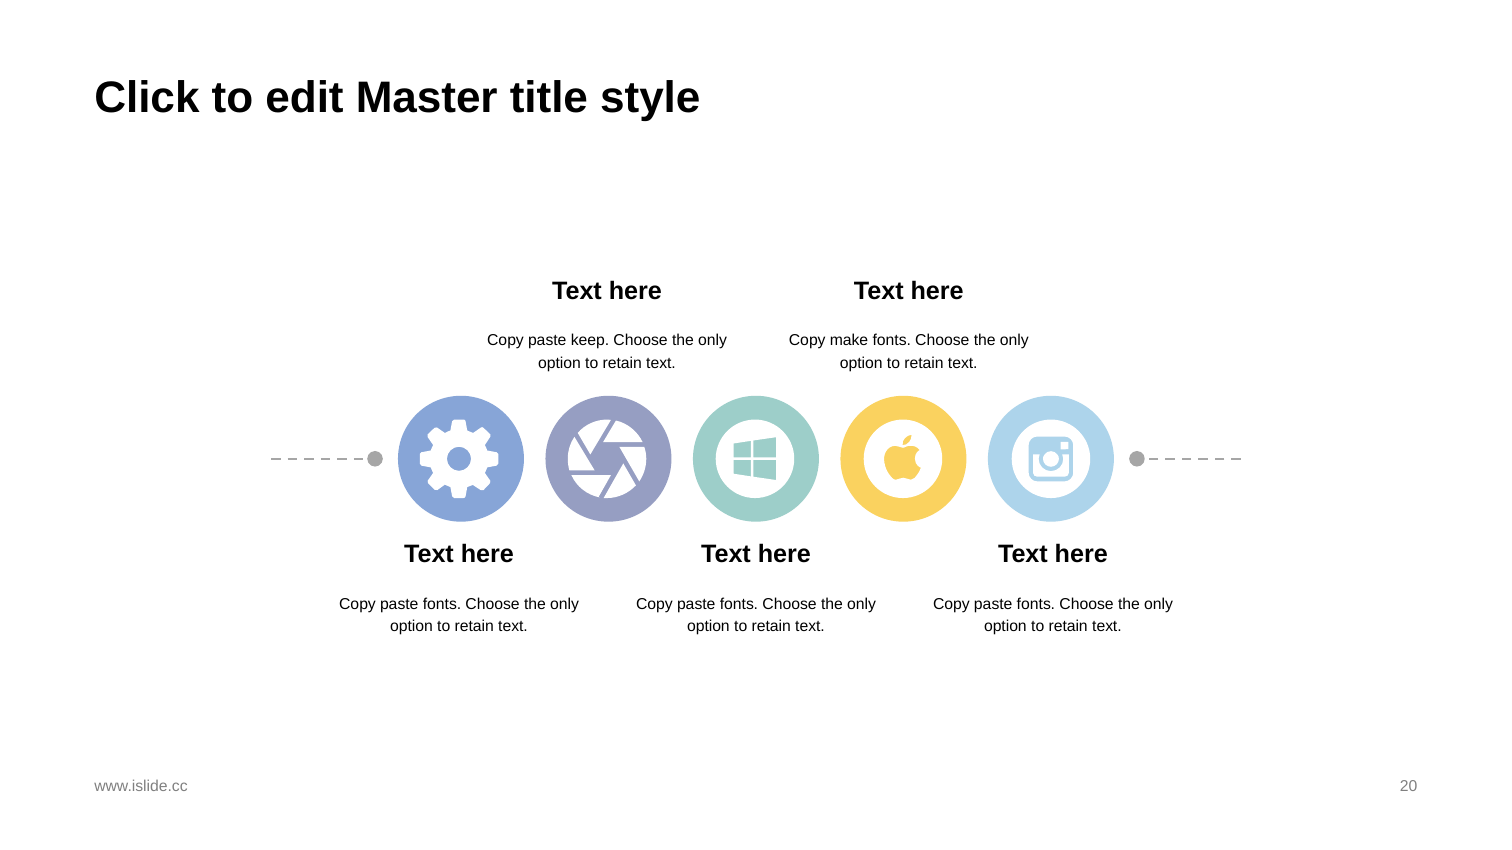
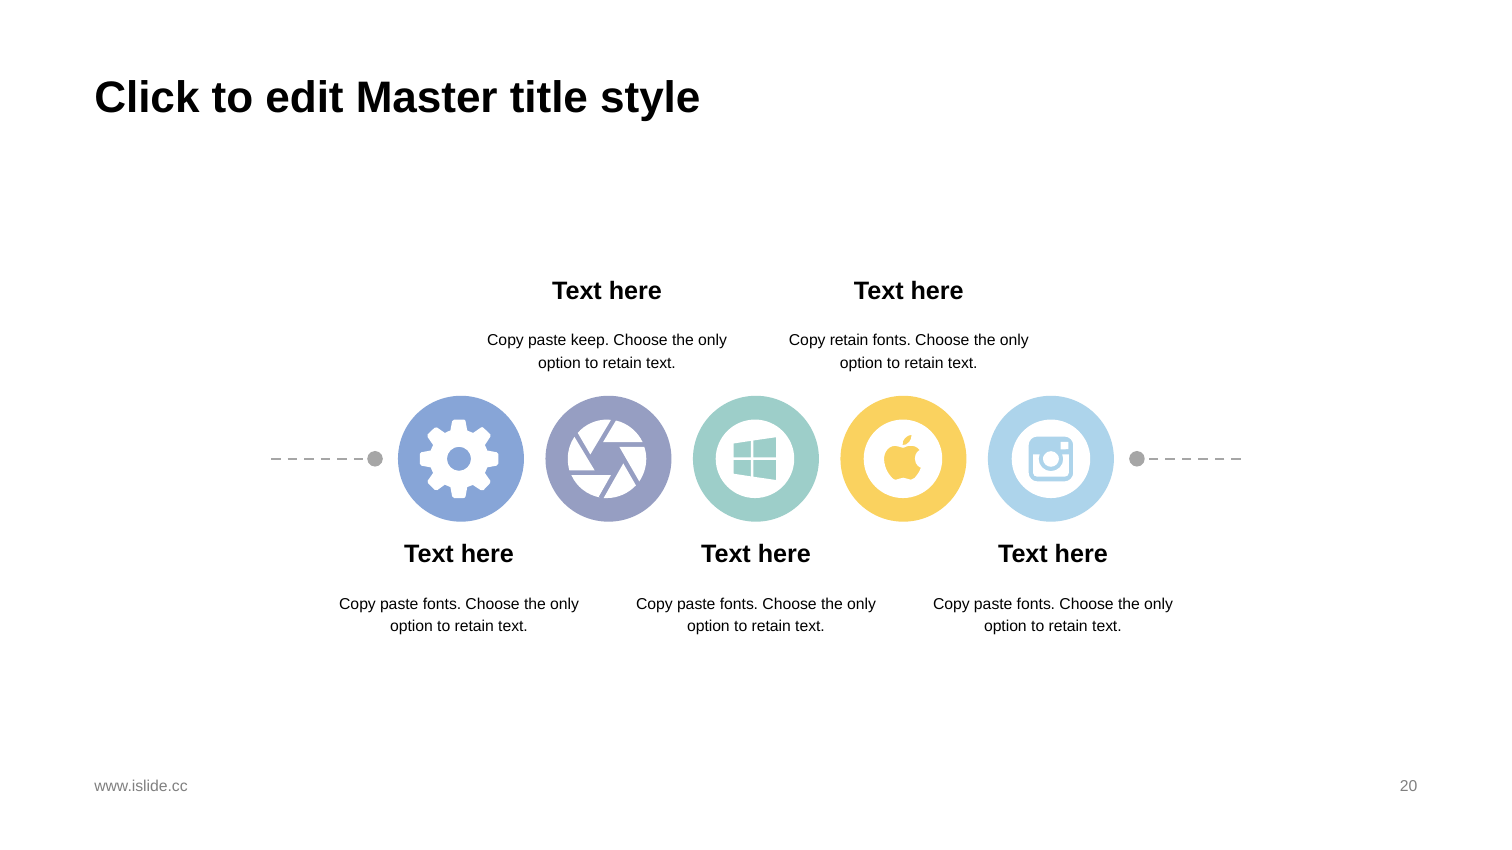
Copy make: make -> retain (849, 341)
